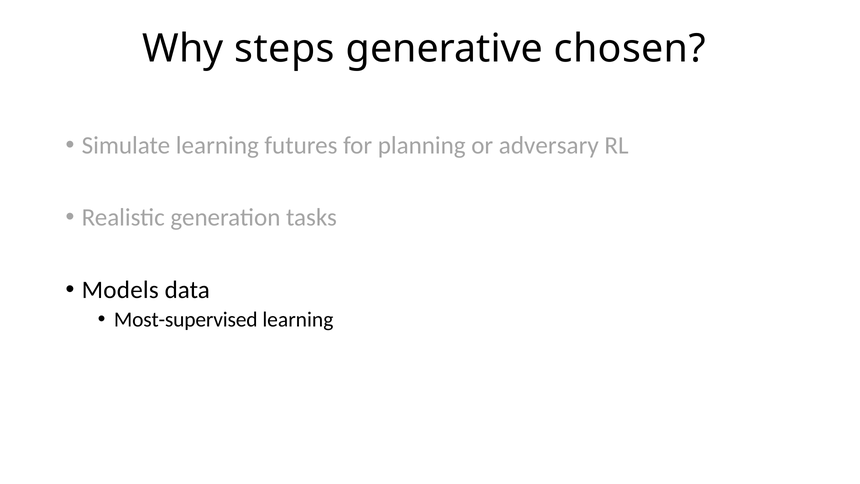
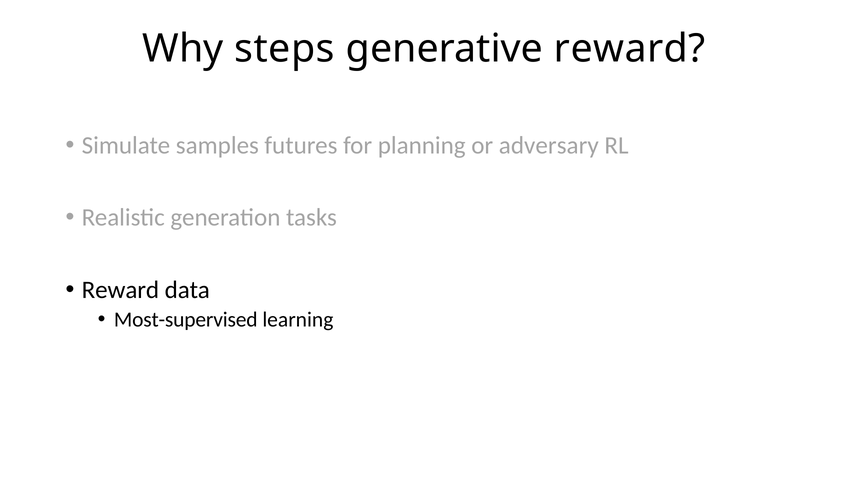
generative chosen: chosen -> reward (630, 49)
Simulate learning: learning -> samples (217, 145)
Models: Models -> Reward (120, 290)
